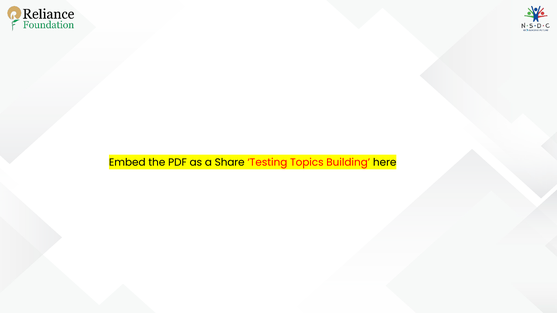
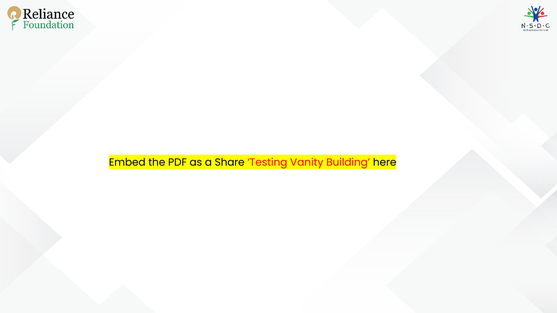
Topics: Topics -> Vanity (307, 162)
